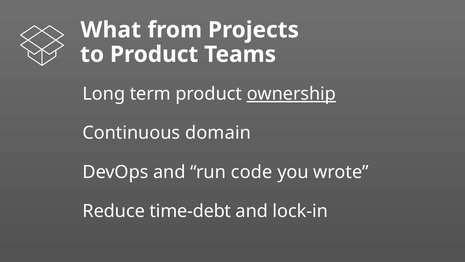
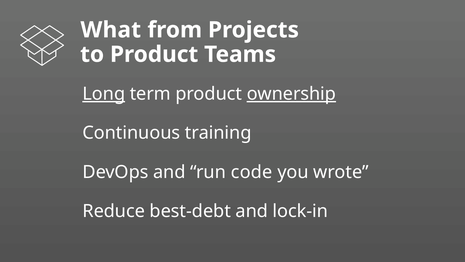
Long underline: none -> present (104, 94)
domain: domain -> training (218, 133)
time-debt: time-debt -> best-debt (190, 211)
